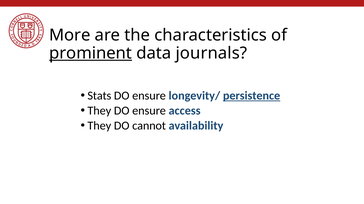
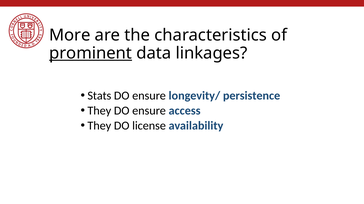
journals: journals -> linkages (211, 53)
persistence underline: present -> none (252, 96)
cannot: cannot -> license (149, 126)
